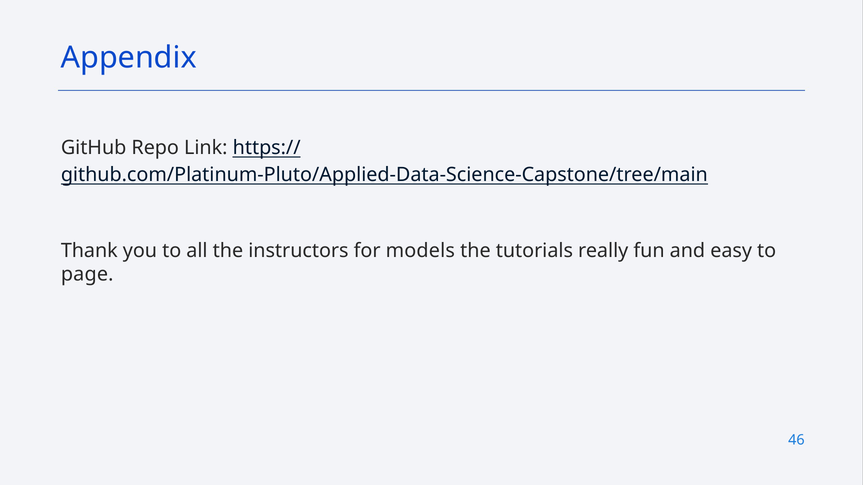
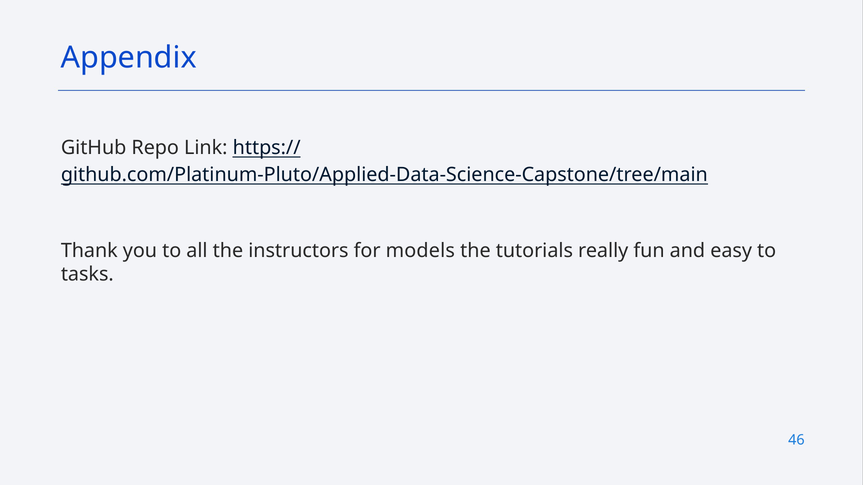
page: page -> tasks (87, 275)
